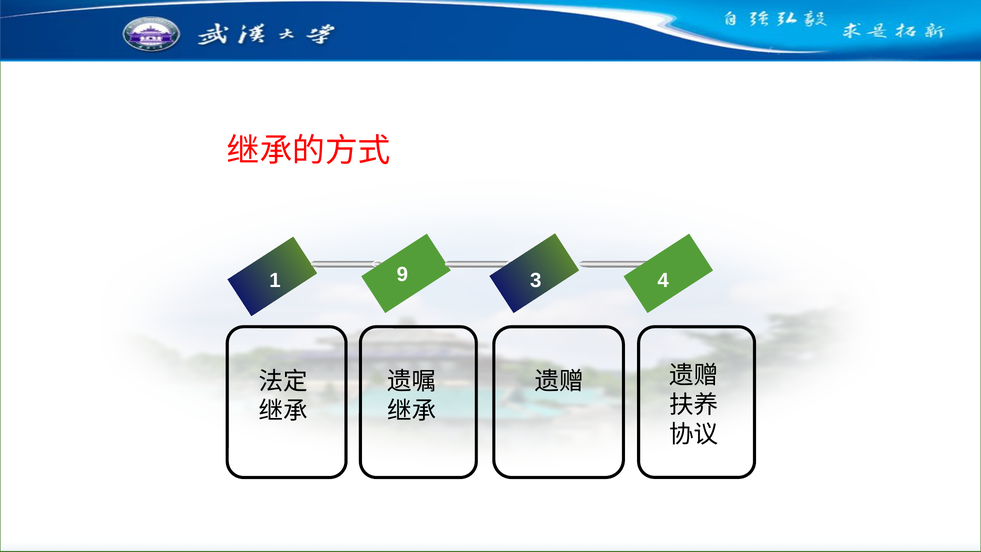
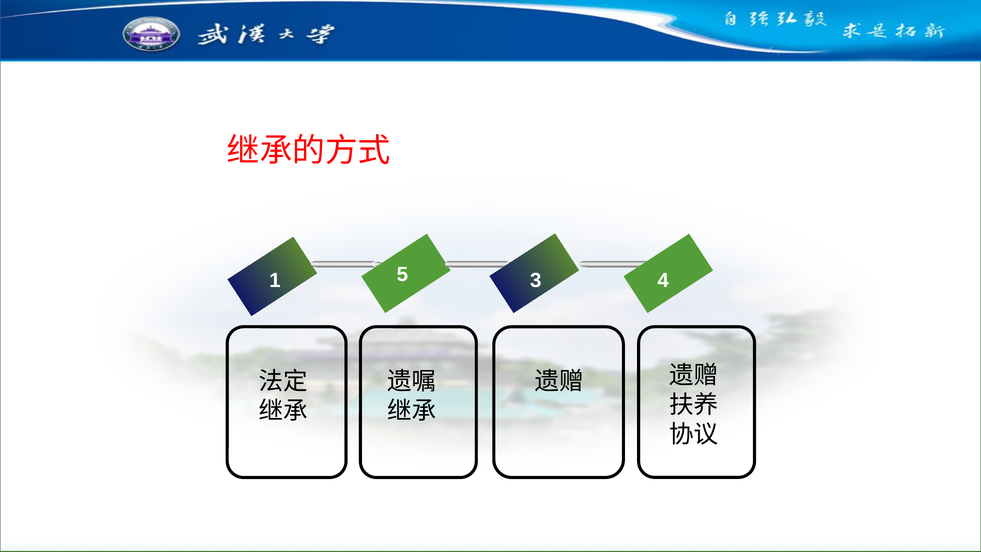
9: 9 -> 5 (402, 274)
